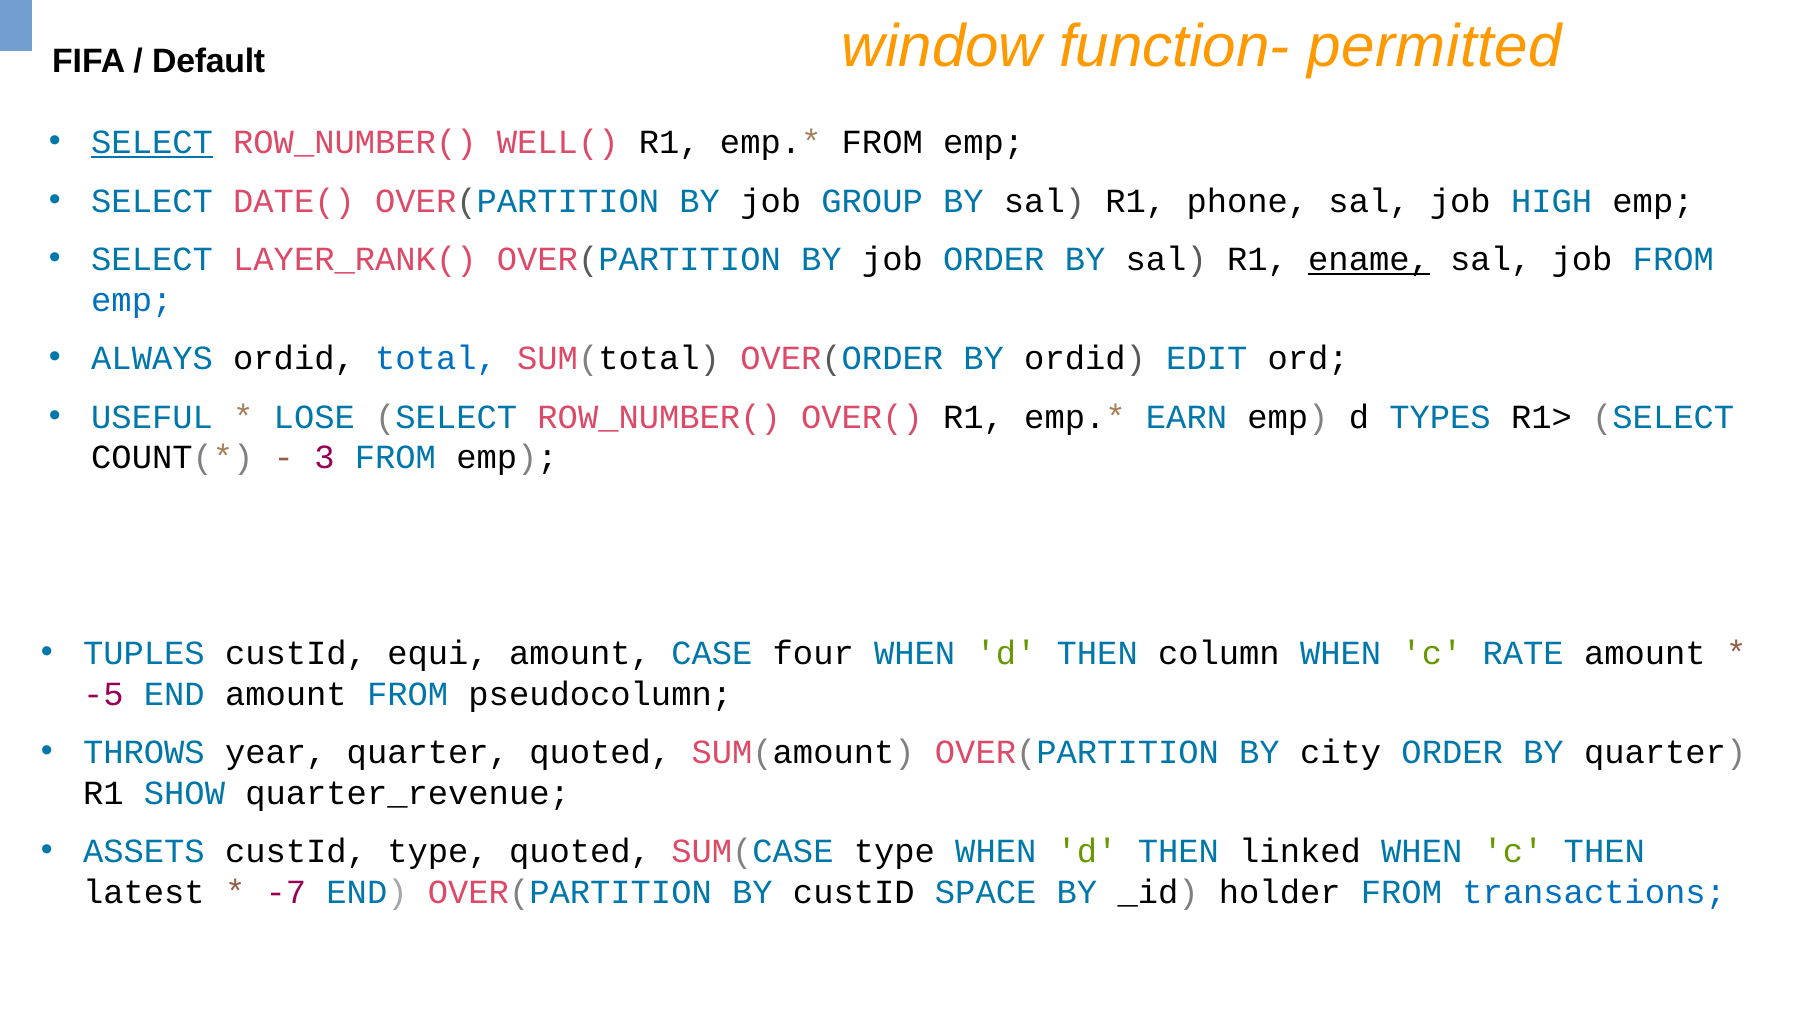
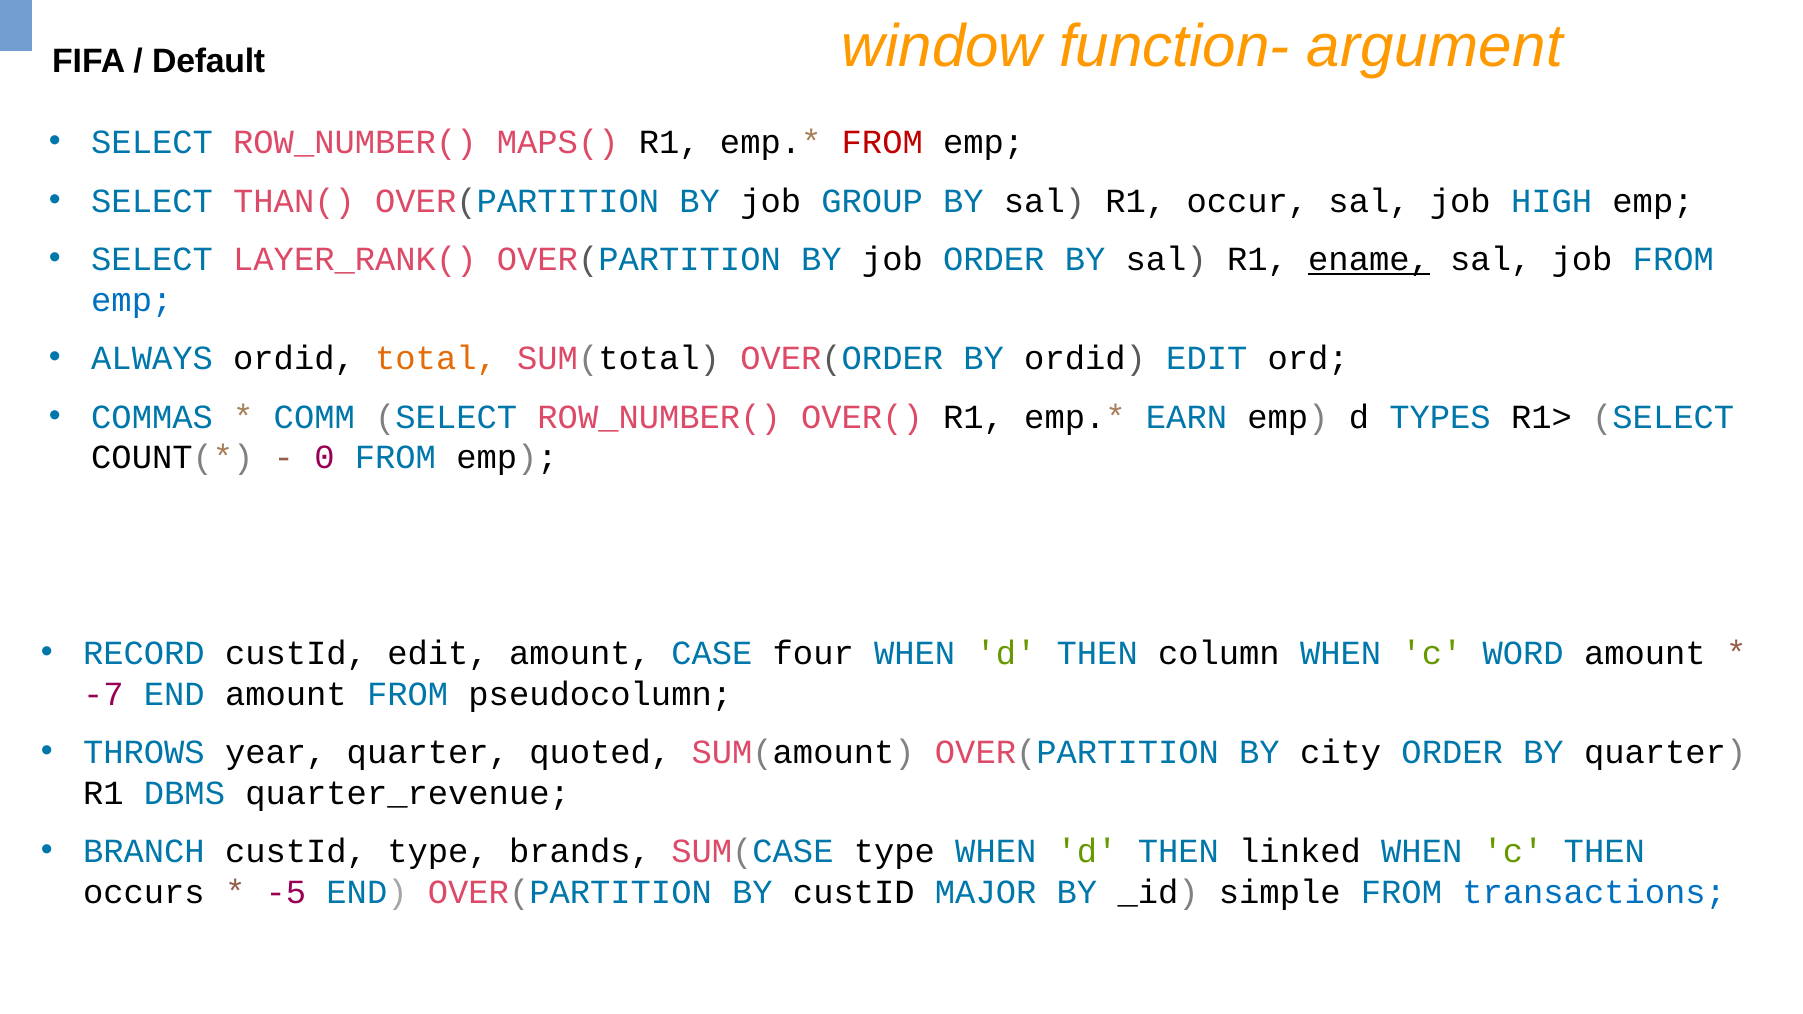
permitted: permitted -> argument (1435, 47)
SELECT underline: present -> none (152, 142)
WELL(: WELL( -> MAPS( (558, 142)
FROM colour: black -> red (882, 142)
DATE(: DATE( -> THAN( (294, 201)
phone: phone -> occur (1247, 201)
total colour: blue -> orange (436, 359)
USEFUL: USEFUL -> COMMAS (152, 417)
LOSE: LOSE -> COMM (314, 417)
3: 3 -> 0 (324, 458)
TUPLES: TUPLES -> RECORD (144, 653)
custId equi: equi -> edit (438, 653)
RATE: RATE -> WORD (1523, 653)
-5: -5 -> -7 (103, 694)
SHOW: SHOW -> DBMS (184, 793)
ASSETS: ASSETS -> BRANCH (144, 852)
type quoted: quoted -> brands (580, 852)
latest: latest -> occurs (144, 892)
-7: -7 -> -5 (286, 892)
SPACE: SPACE -> MAJOR (986, 892)
holder: holder -> simple (1280, 892)
